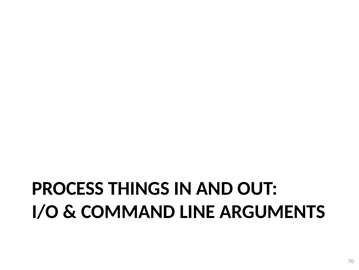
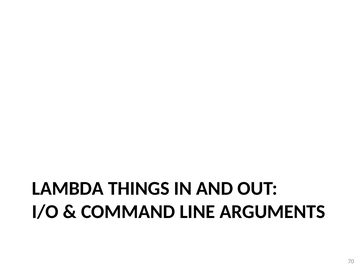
PROCESS: PROCESS -> LAMBDA (68, 188)
